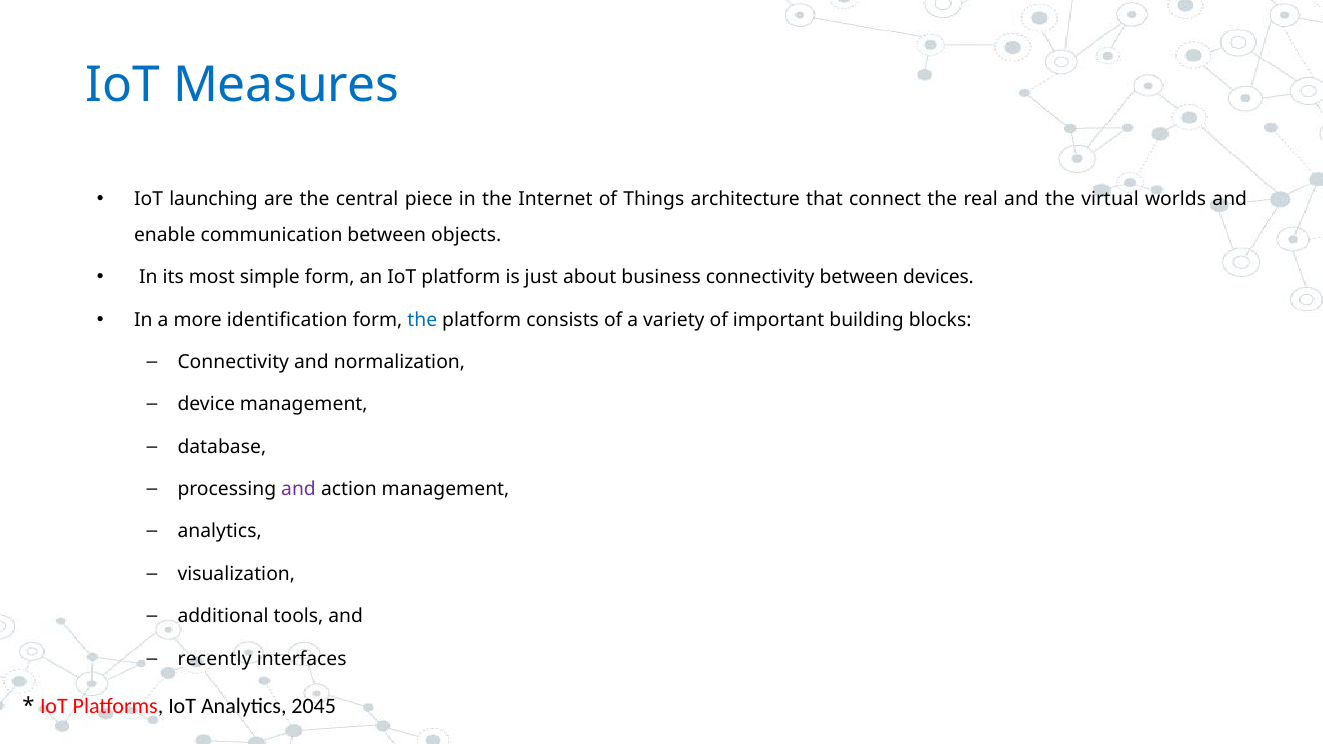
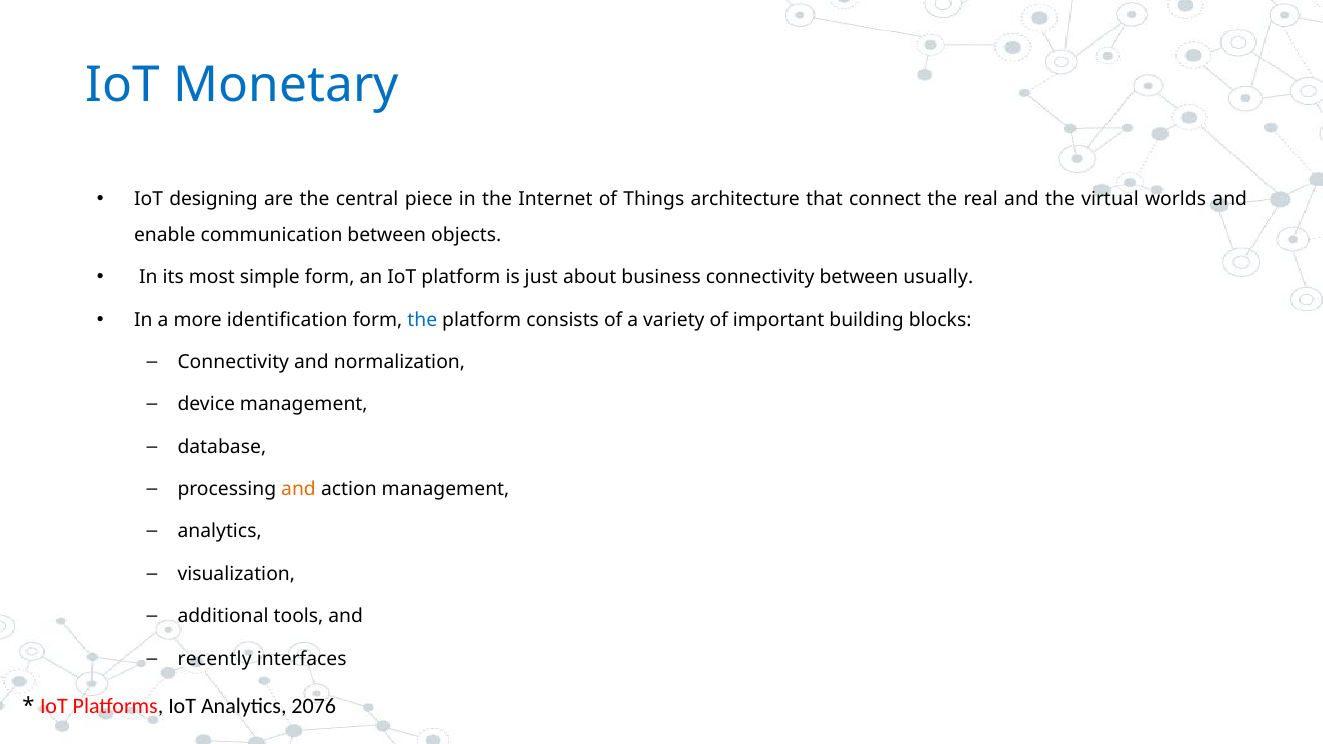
Measures: Measures -> Monetary (286, 86)
launching: launching -> designing (214, 200)
devices: devices -> usually (938, 277)
and colour: purple -> orange (299, 489)
2045: 2045 -> 2076 (314, 707)
